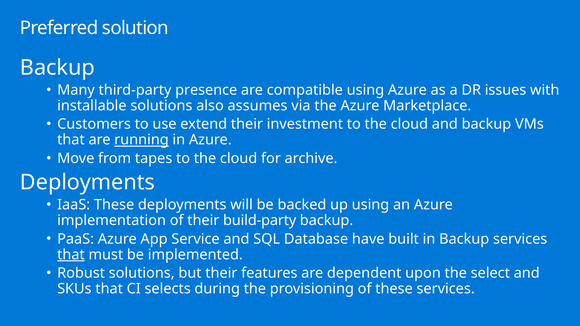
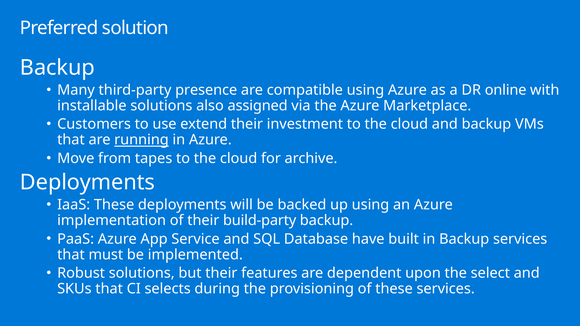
issues: issues -> online (506, 90)
assumes: assumes -> assigned (258, 106)
that underline: present -> none (71, 255)
